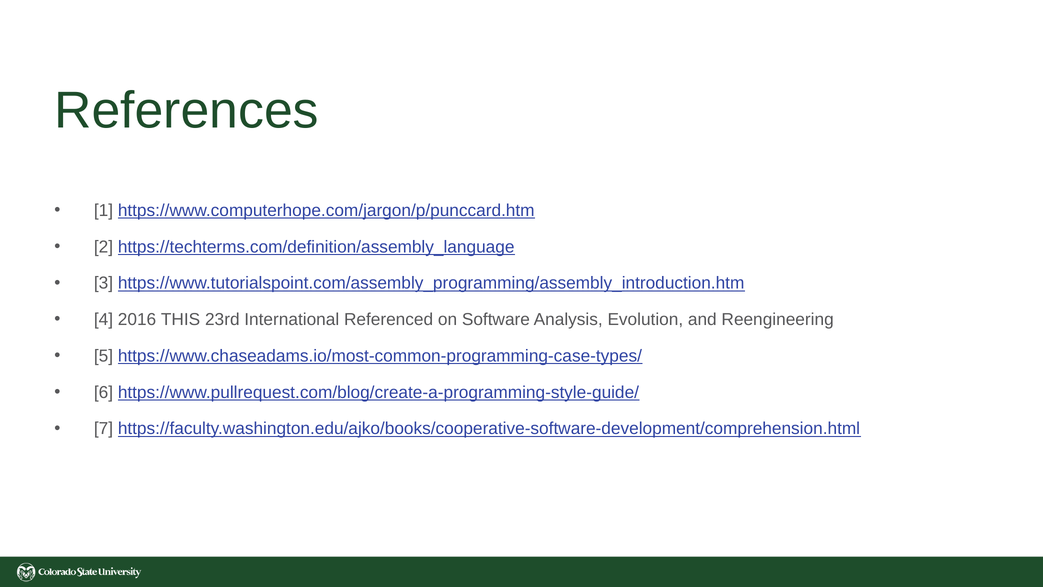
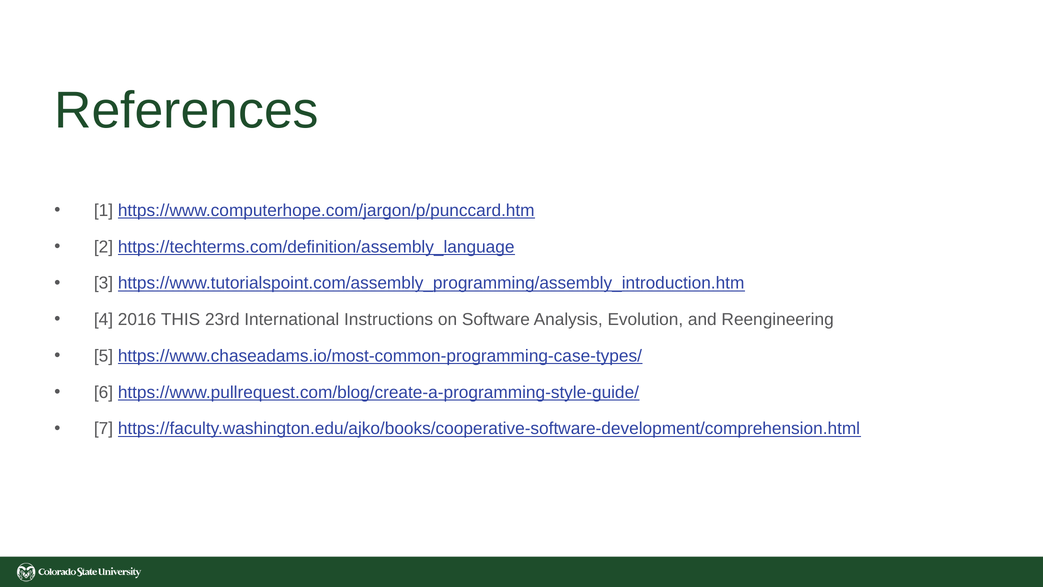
Referenced: Referenced -> Instructions (389, 319)
